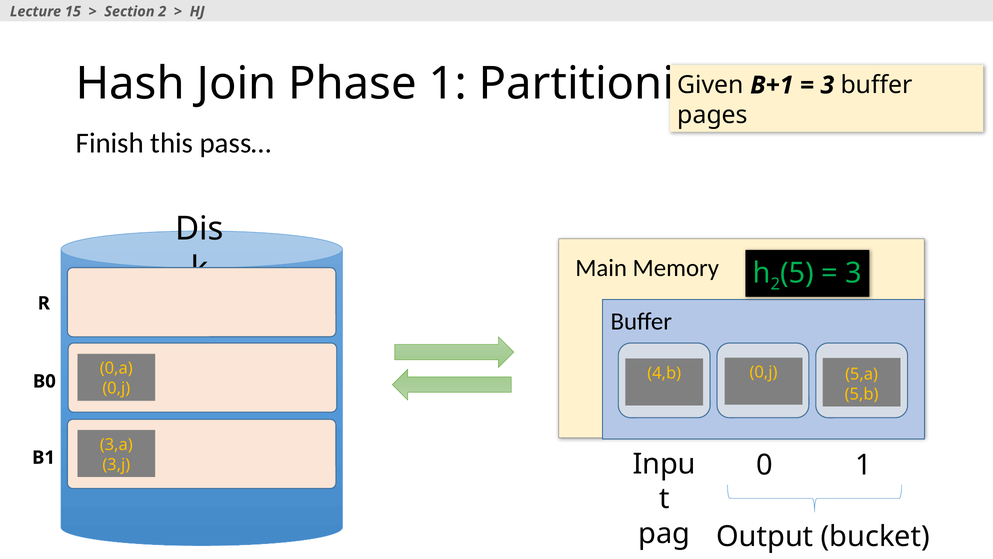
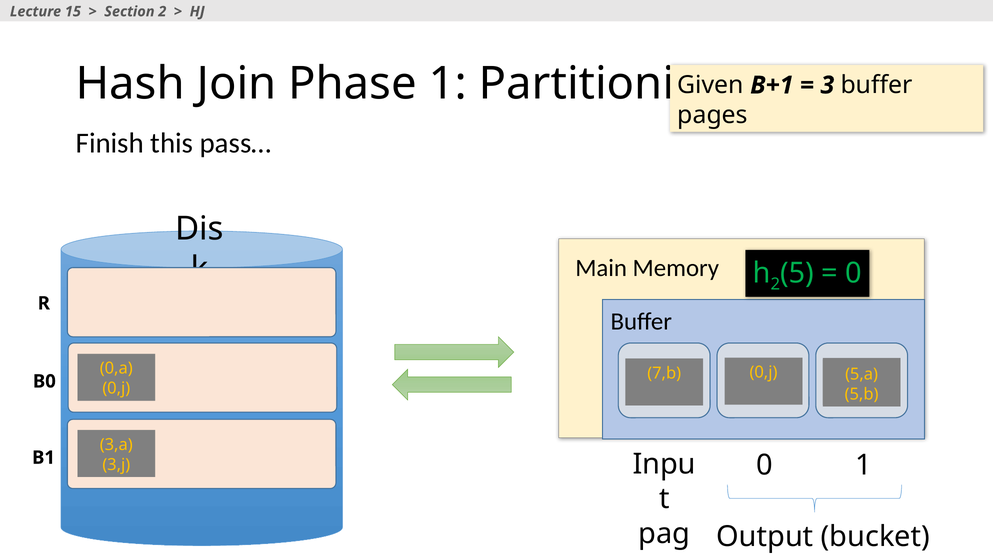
3: 3 -> 0 (854, 273)
4,b: 4,b -> 7,b (664, 373)
